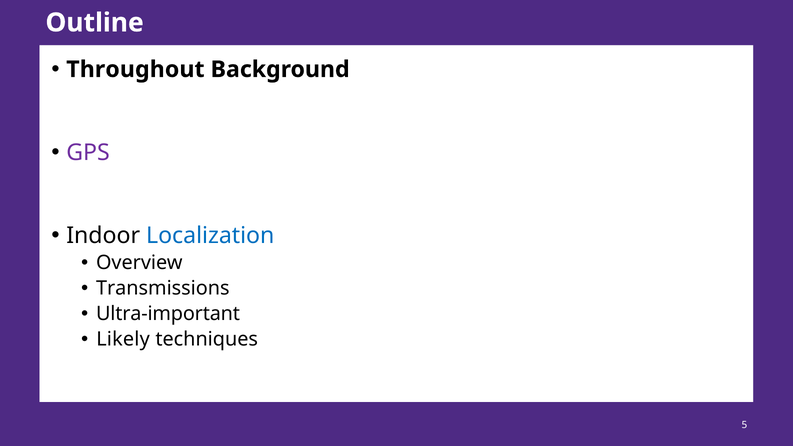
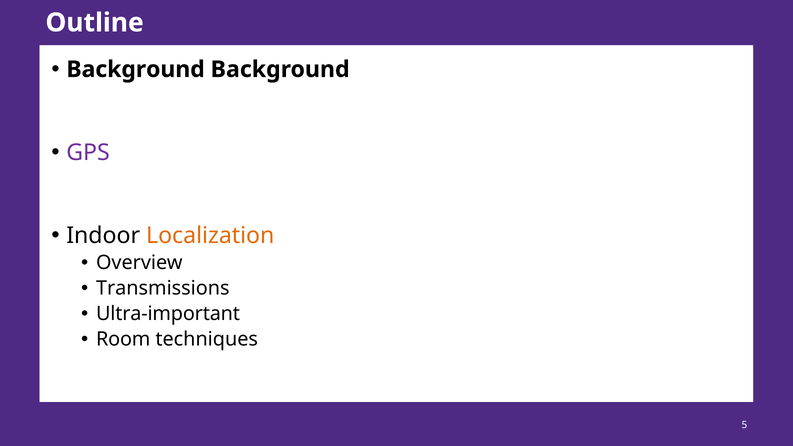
Throughout: Throughout -> Background (136, 69)
Localization colour: blue -> orange (210, 235)
Likely: Likely -> Room (123, 339)
